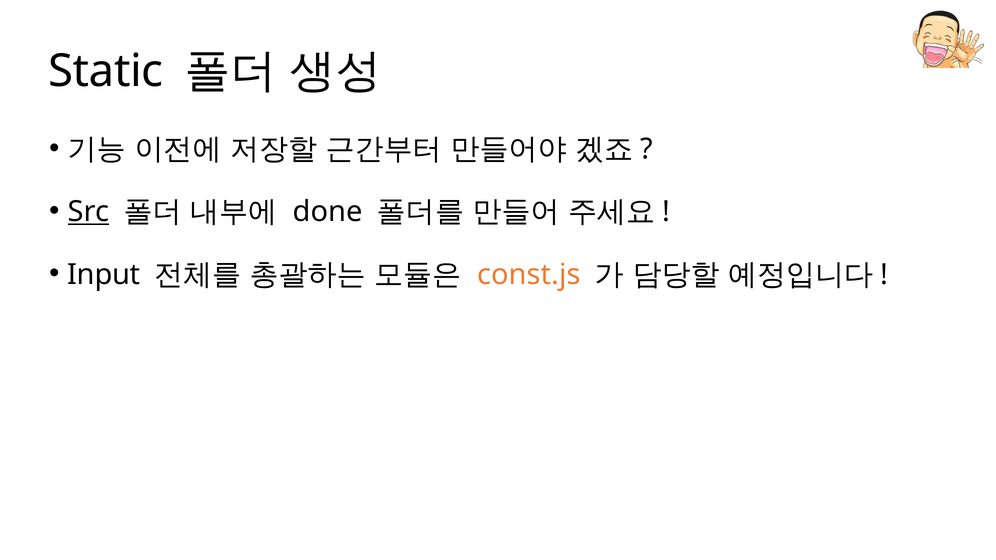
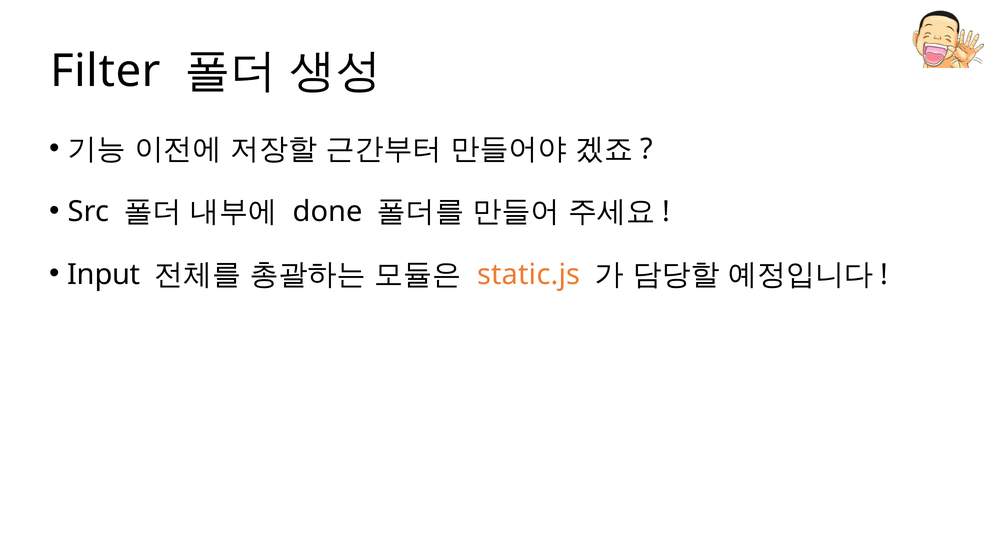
Static: Static -> Filter (105, 71)
Src underline: present -> none (89, 212)
const.js: const.js -> static.js (529, 275)
